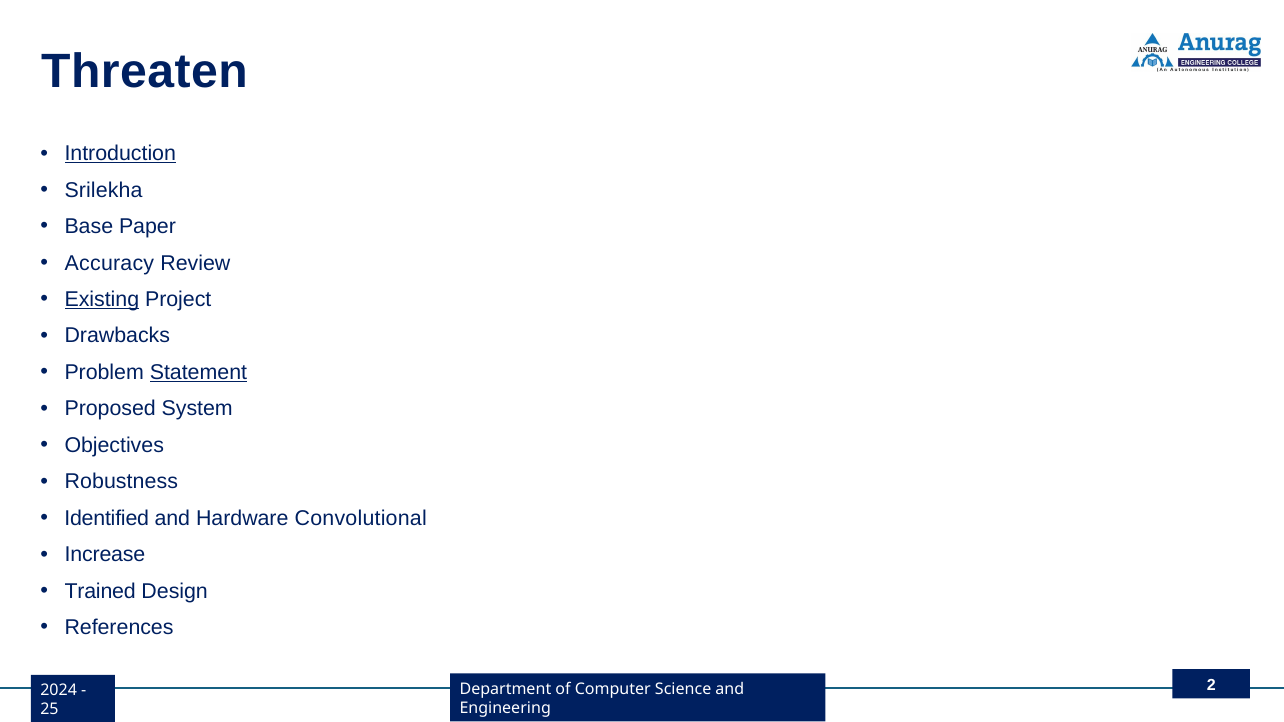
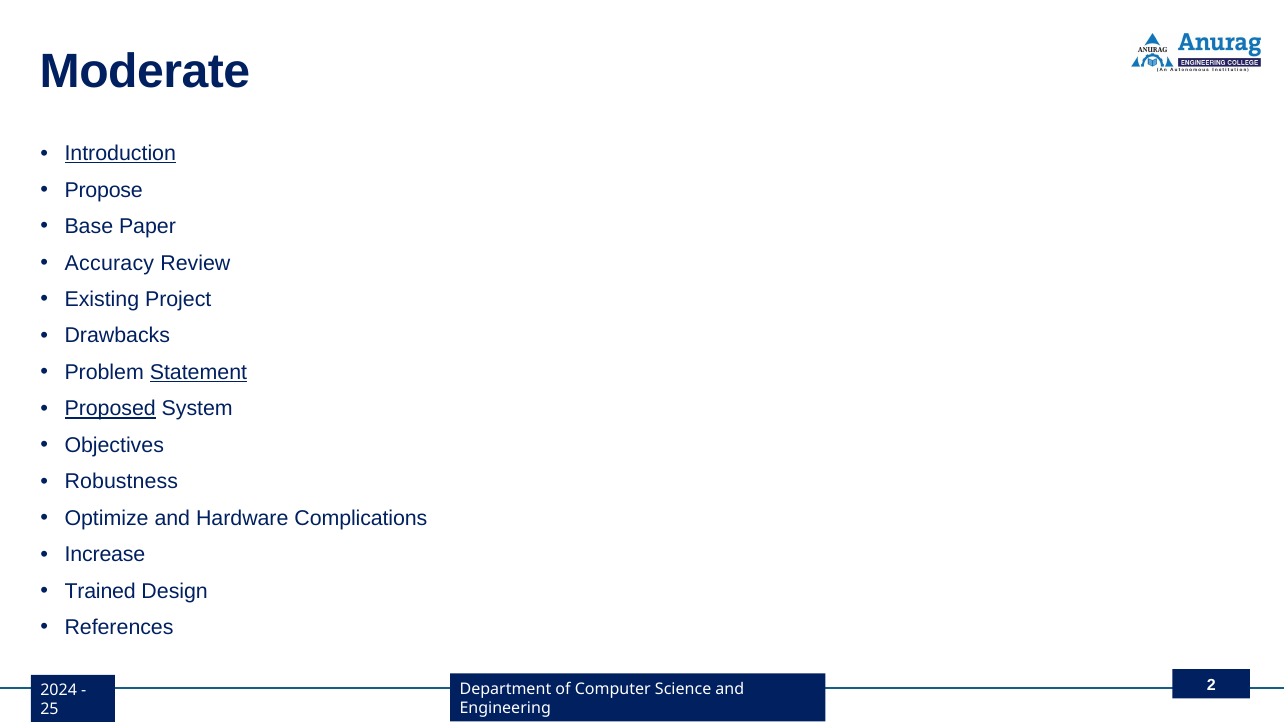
Threaten: Threaten -> Moderate (145, 72)
Srilekha: Srilekha -> Propose (104, 190)
Existing underline: present -> none (102, 300)
Proposed underline: none -> present (110, 409)
Identified: Identified -> Optimize (107, 518)
Convolutional: Convolutional -> Complications (361, 518)
